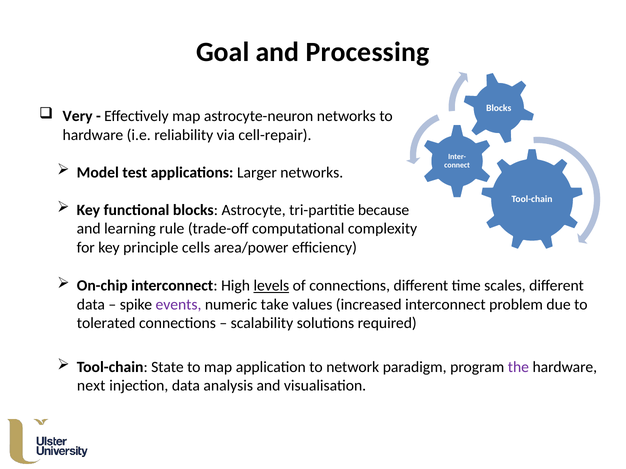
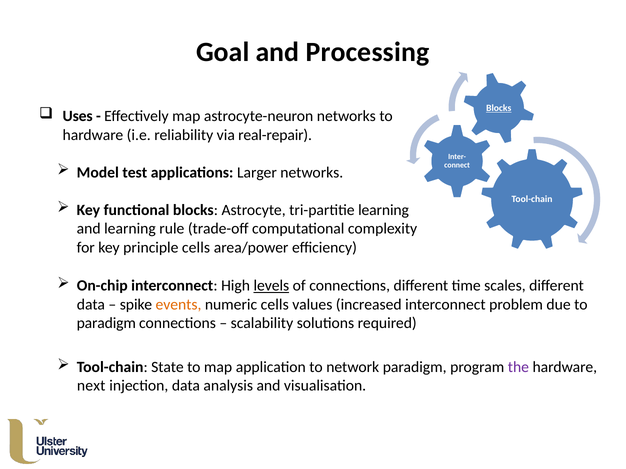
Blocks underline: none -> present (499, 108)
Very: Very -> Uses (78, 116)
cell-repair: cell-repair -> real-repair (275, 135)
tri-partitie because: because -> learning (384, 210)
events colour: purple -> orange (178, 305)
numeric take: take -> cells (275, 305)
tolerated: tolerated -> paradigm (106, 324)
